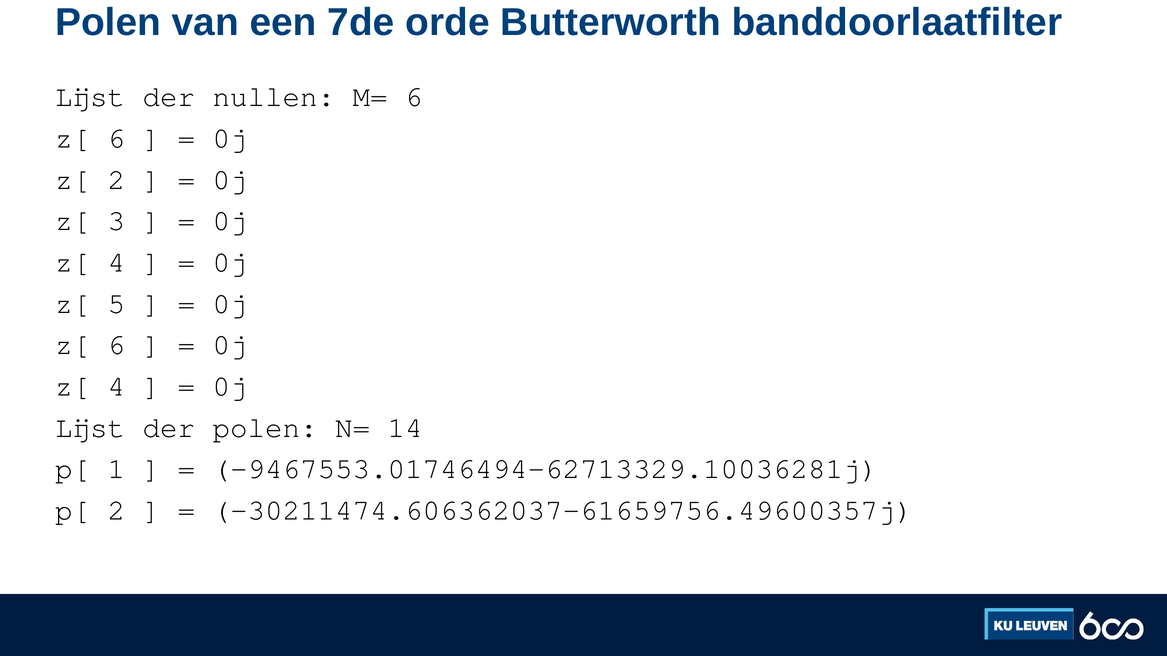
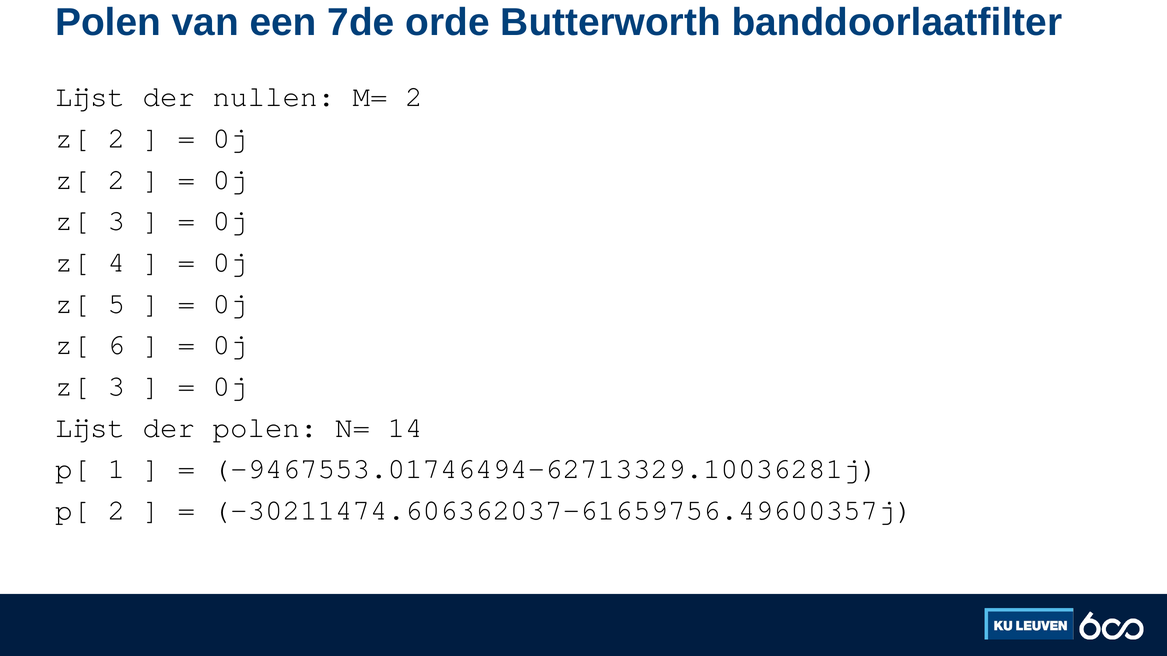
M= 6: 6 -> 2 (414, 97)
6: 6 -> 2 (116, 138)
4: 4 -> 3 (116, 386)
